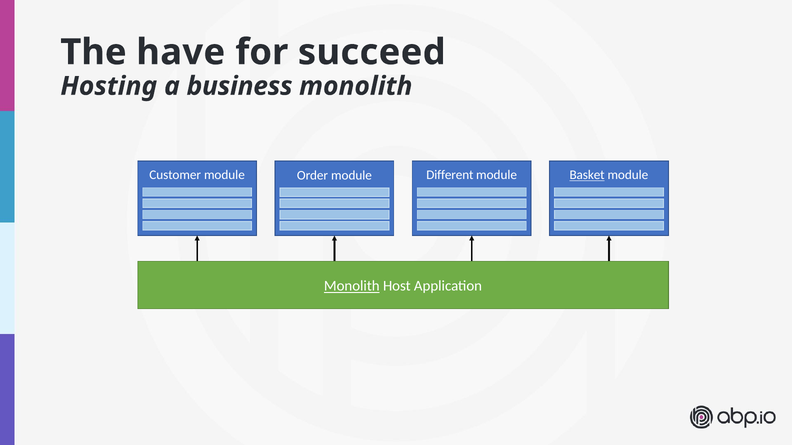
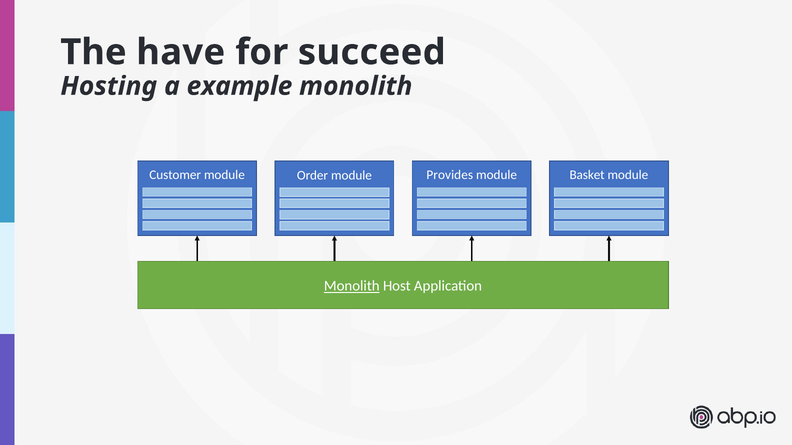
business: business -> example (240, 86)
Different: Different -> Provides (450, 175)
Basket underline: present -> none (587, 175)
